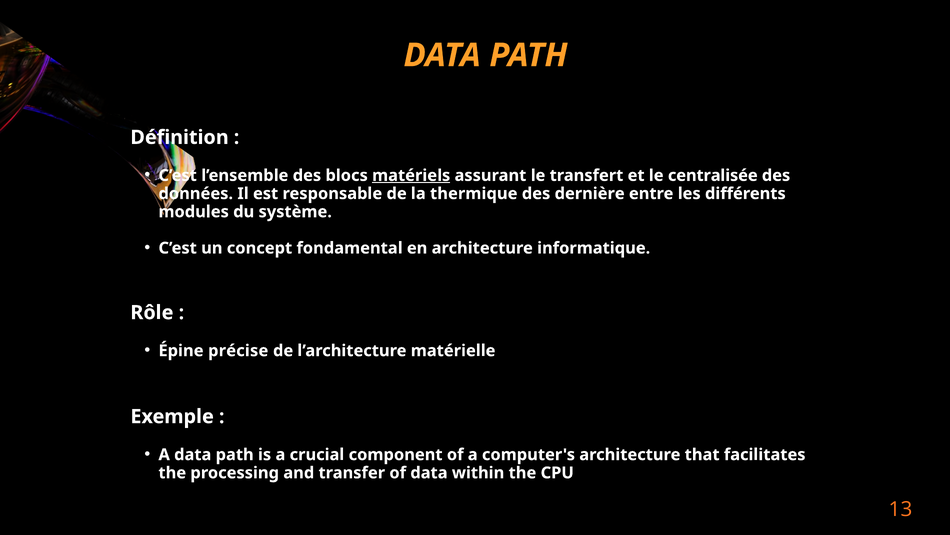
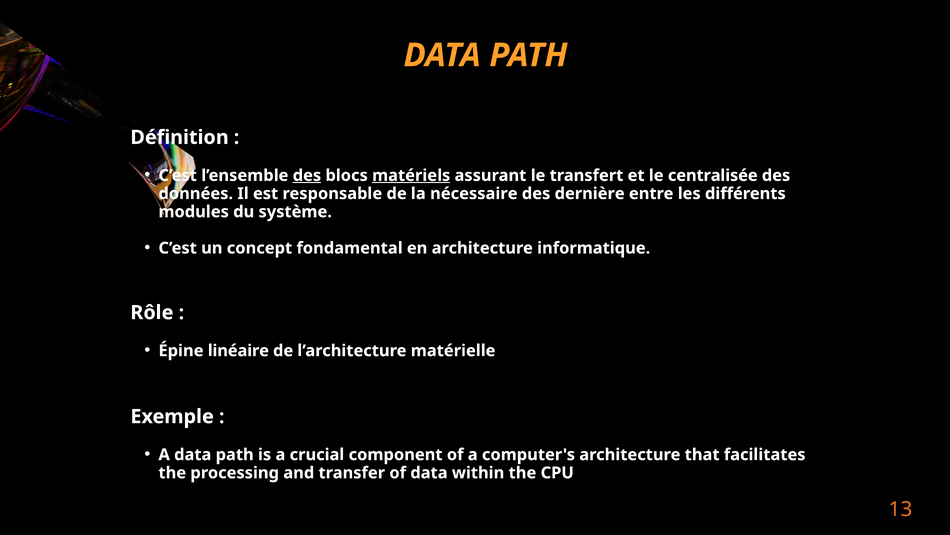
des underline: none -> present (307, 175)
thermique: thermique -> nécessaire (474, 193)
précise: précise -> linéaire (238, 350)
